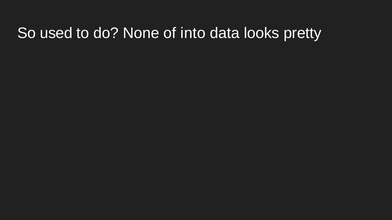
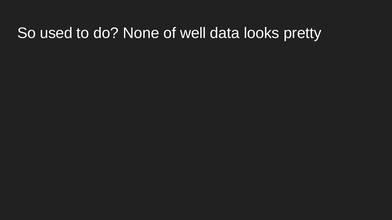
into: into -> well (193, 33)
